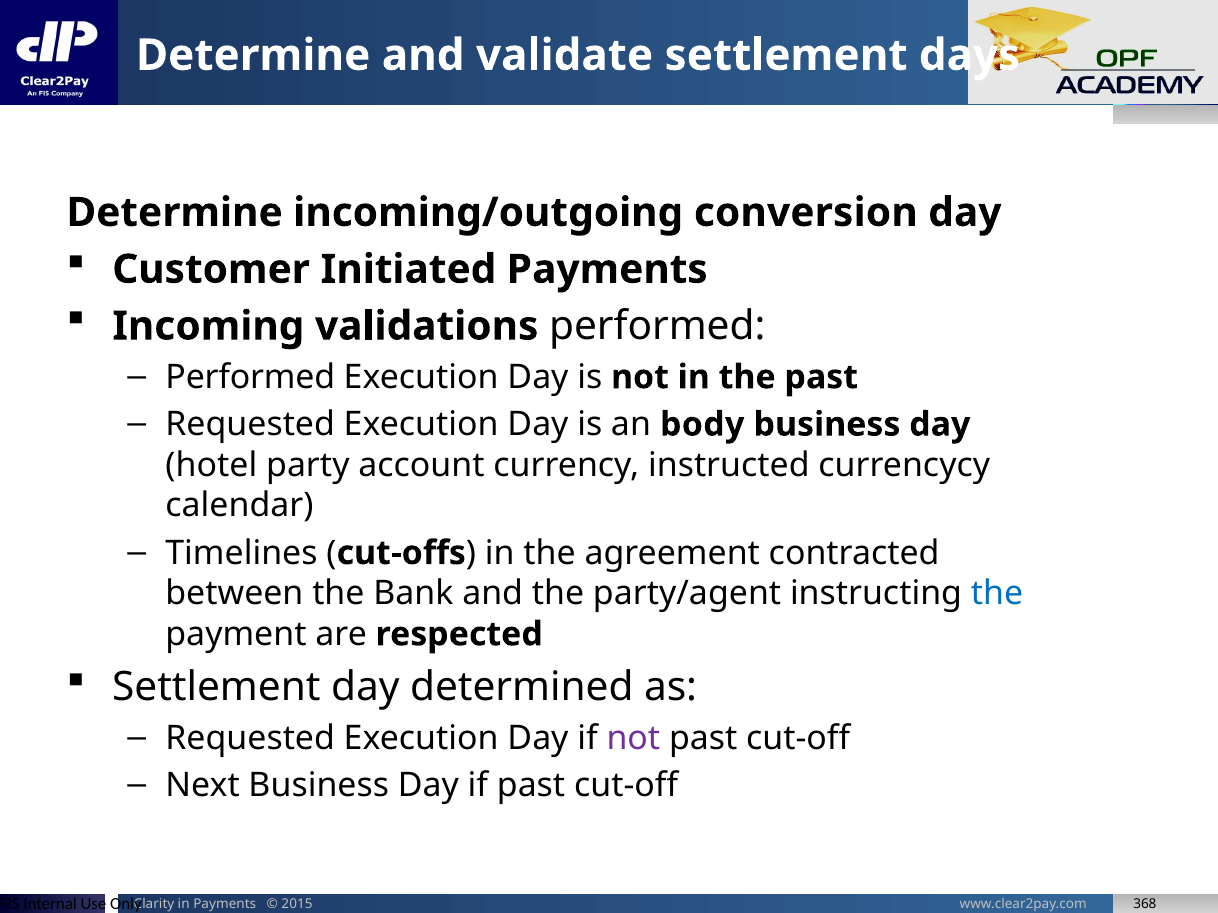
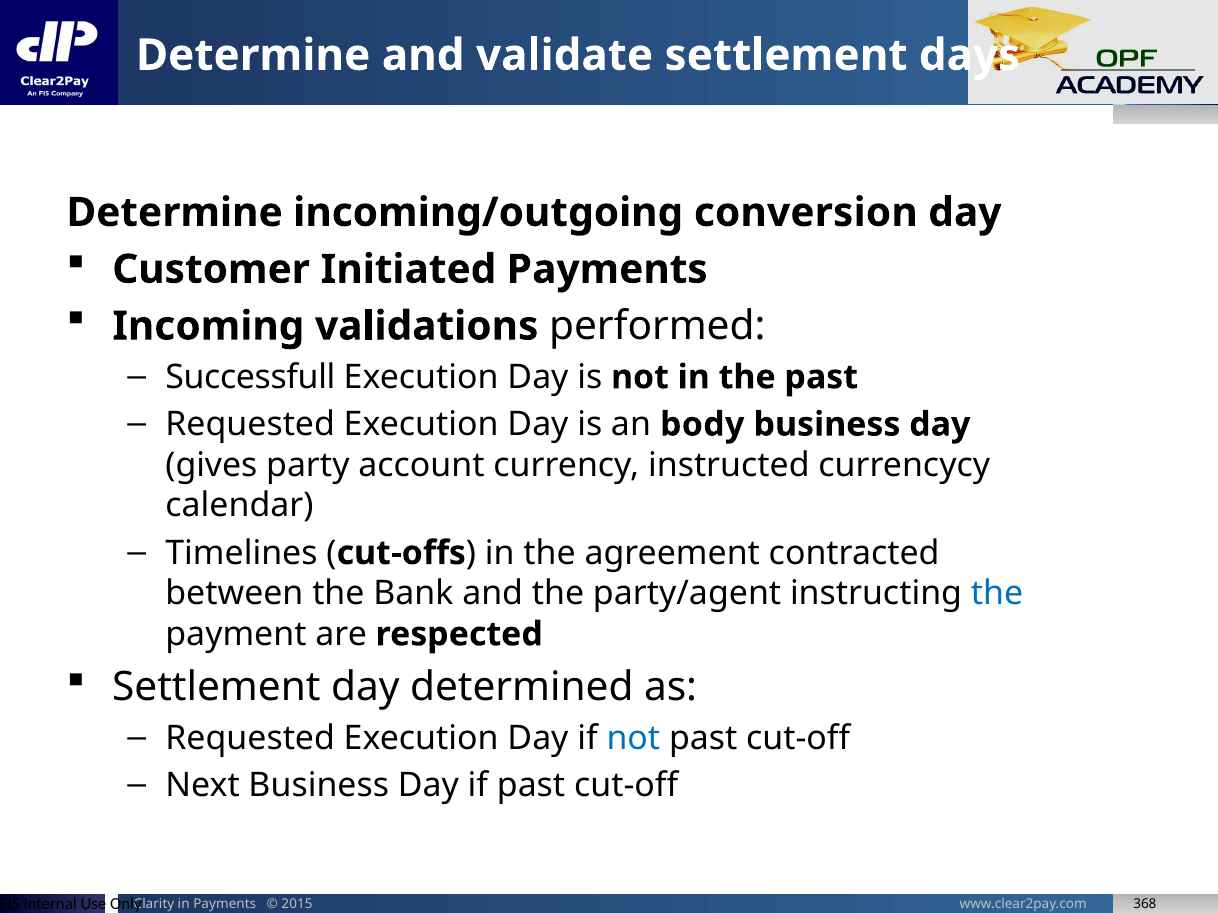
Performed: Performed -> Successfull (250, 377)
hotel: hotel -> gives (211, 465)
not colour: purple -> blue (633, 739)
